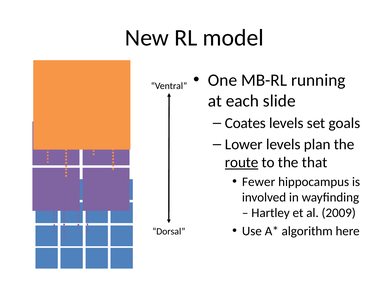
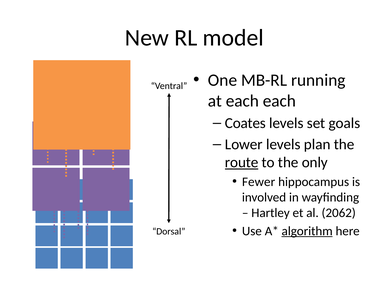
each slide: slide -> each (279, 101)
that: that -> only (315, 162)
2009: 2009 -> 2062 (339, 213)
algorithm underline: none -> present (307, 231)
